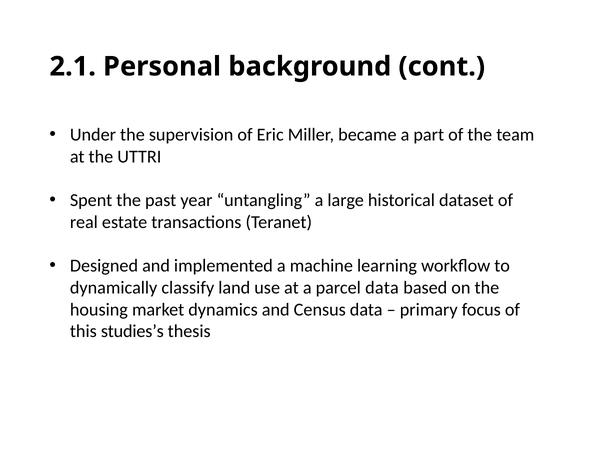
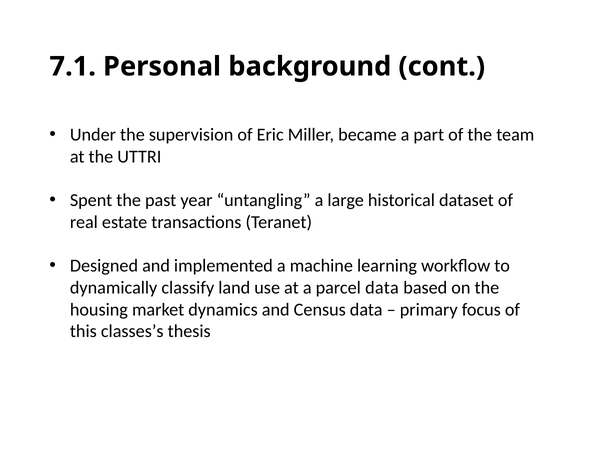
2.1: 2.1 -> 7.1 (73, 66)
studies’s: studies’s -> classes’s (132, 331)
